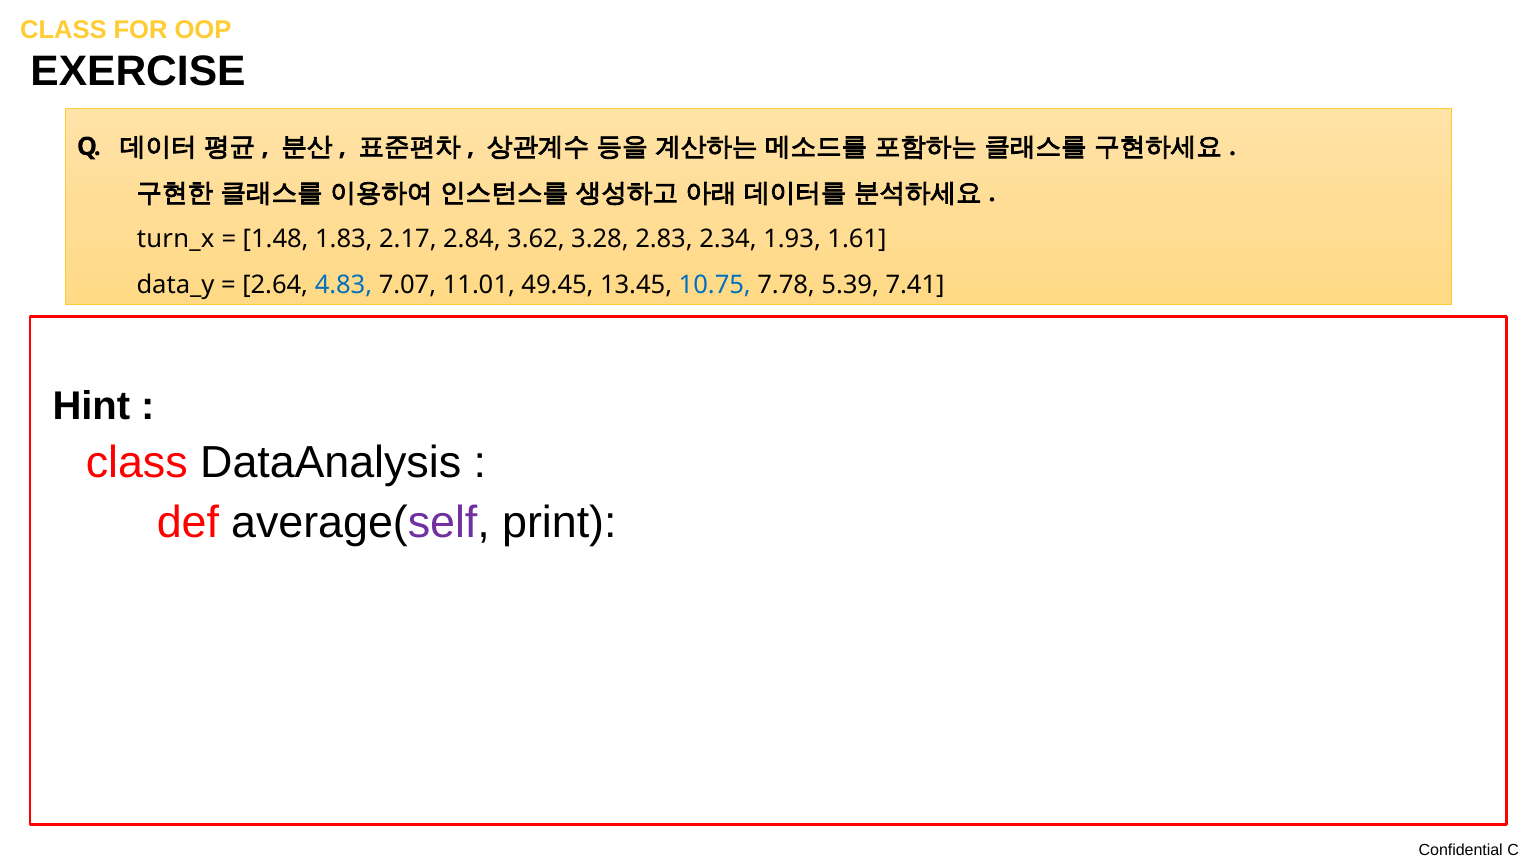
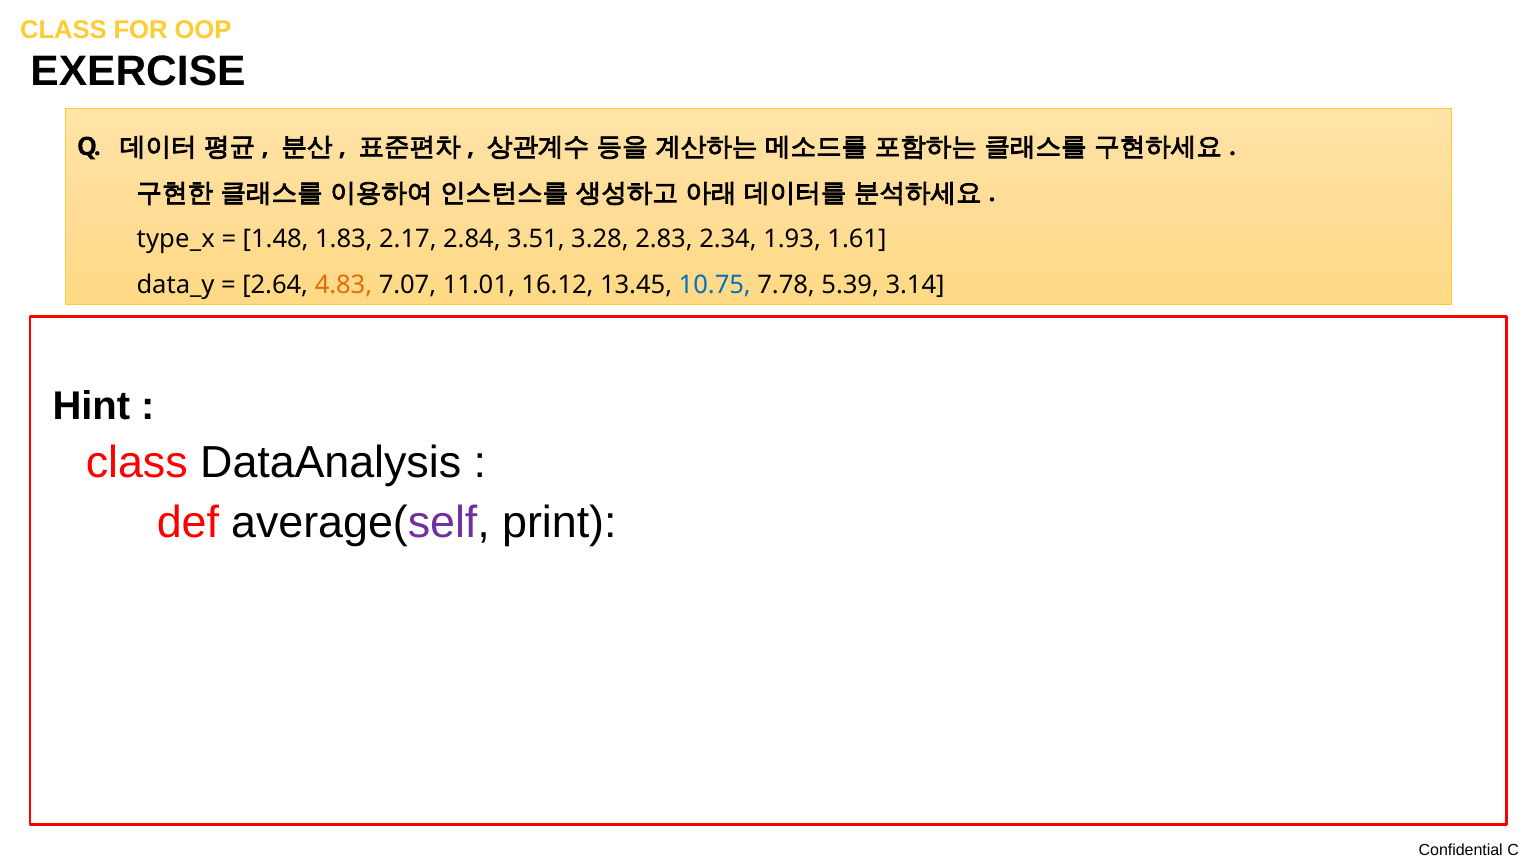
turn_x: turn_x -> type_x (176, 239)
3.62: 3.62 -> 3.51 (536, 239)
4.83 colour: blue -> orange (343, 285)
49.45: 49.45 -> 16.12 (558, 285)
7.41: 7.41 -> 3.14 (915, 285)
